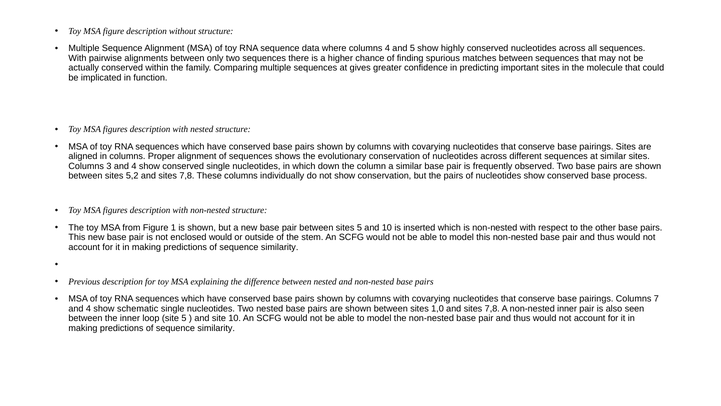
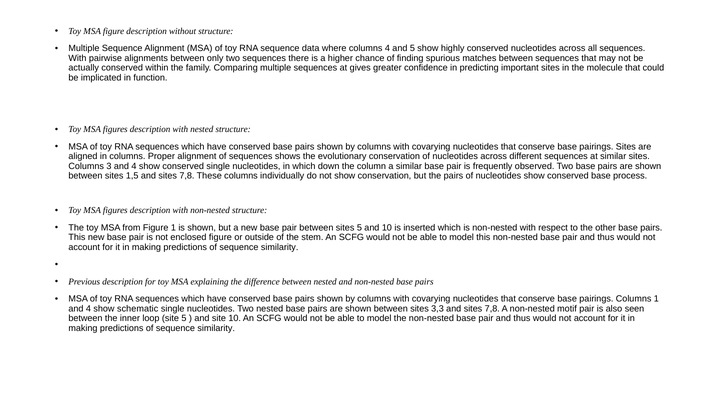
5,2: 5,2 -> 1,5 (132, 176)
enclosed would: would -> figure (220, 237)
Columns 7: 7 -> 1 (656, 299)
1,0: 1,0 -> 3,3 (437, 308)
non-nested inner: inner -> motif (567, 308)
